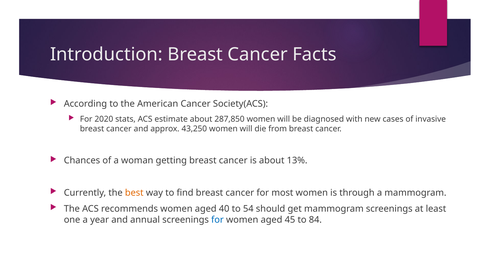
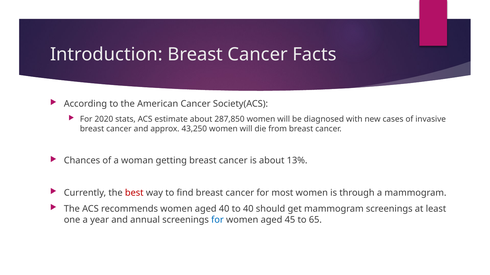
best colour: orange -> red (134, 193)
to 54: 54 -> 40 (248, 209)
84: 84 -> 65 (315, 220)
